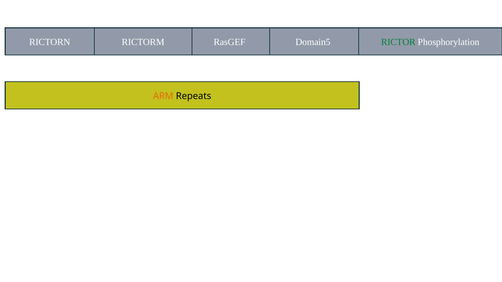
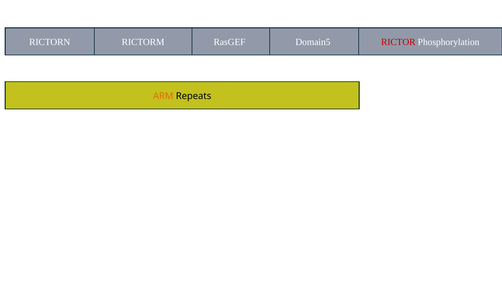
RICTOR colour: green -> red (398, 42)
